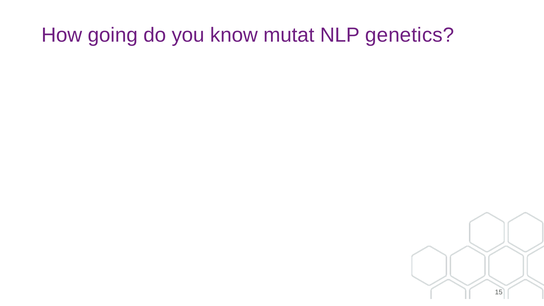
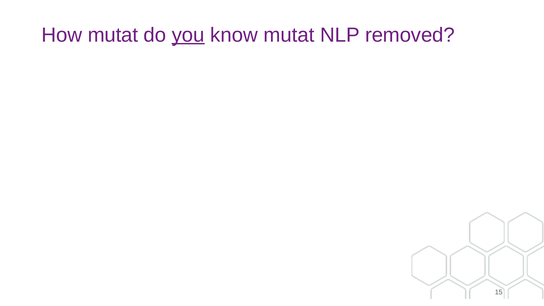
How going: going -> mutat (113, 35)
you underline: none -> present (188, 35)
genetics: genetics -> removed (410, 35)
